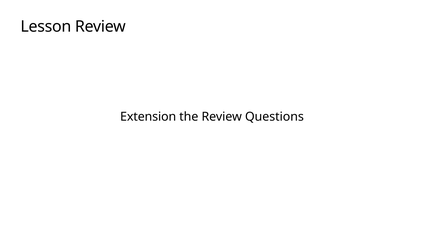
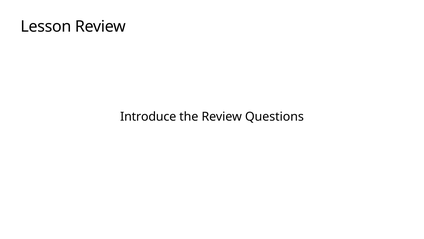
Extension: Extension -> Introduce (148, 116)
